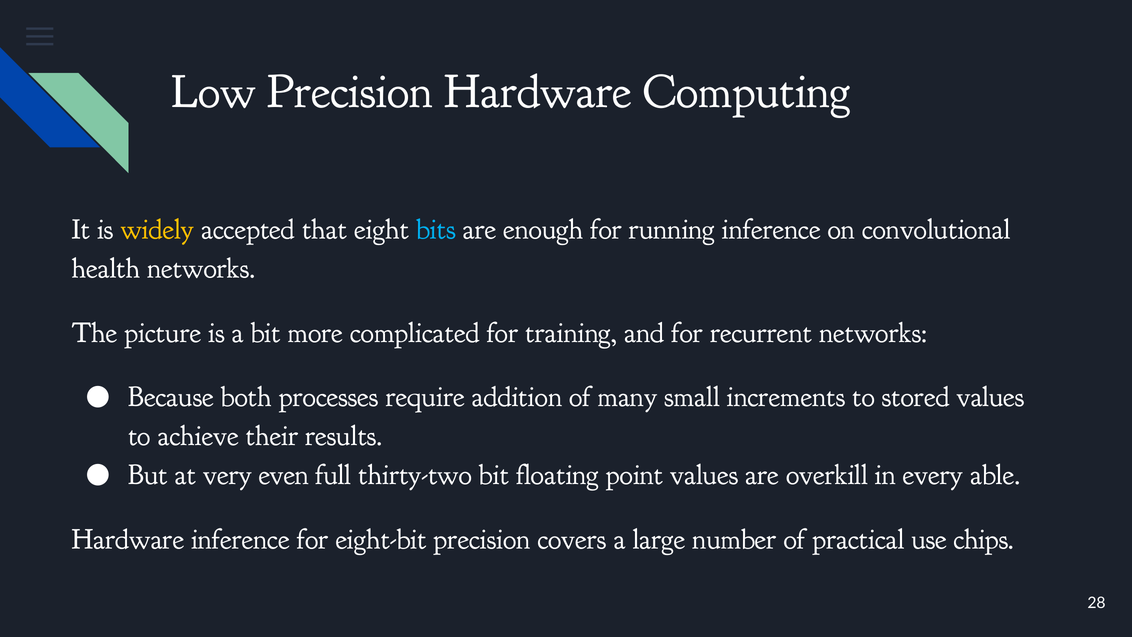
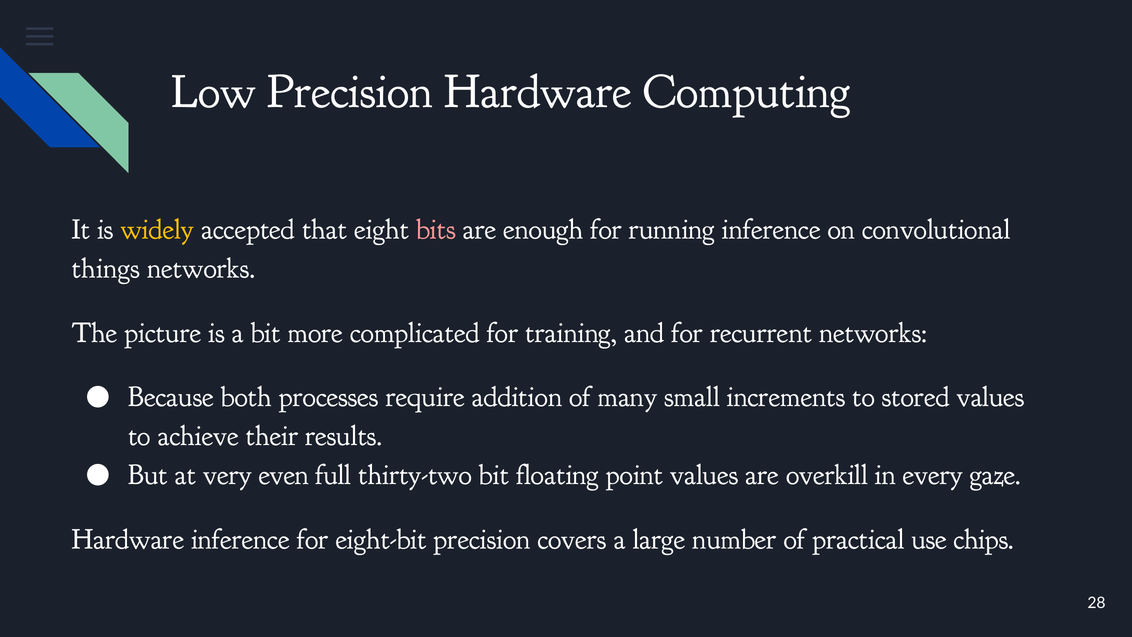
bits colour: light blue -> pink (436, 229)
health: health -> things (106, 268)
able: able -> gaze (996, 475)
